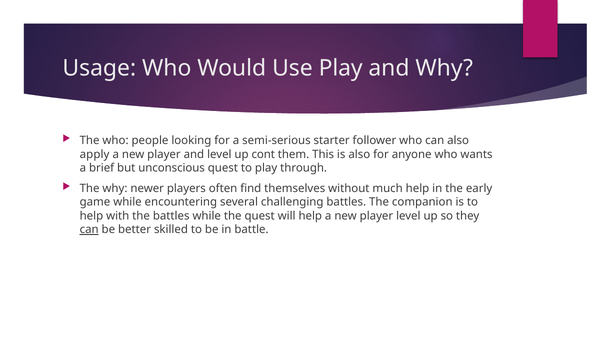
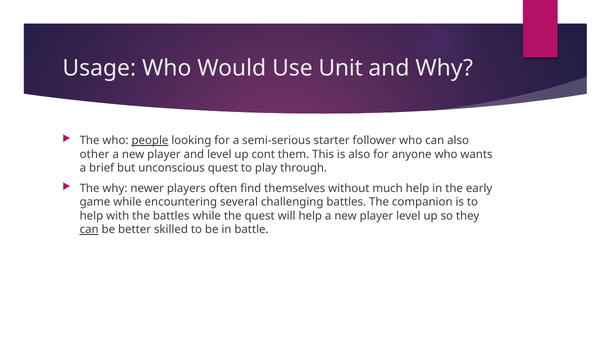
Use Play: Play -> Unit (341, 68)
people underline: none -> present (150, 140)
apply: apply -> other (95, 154)
